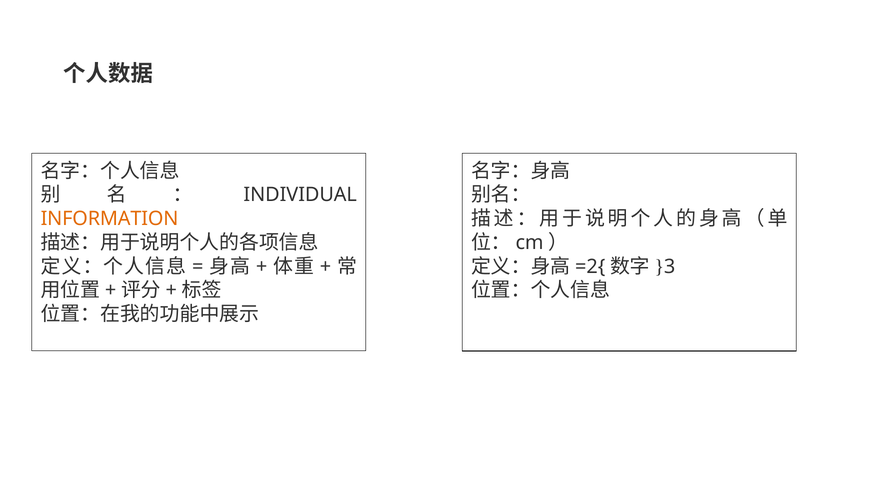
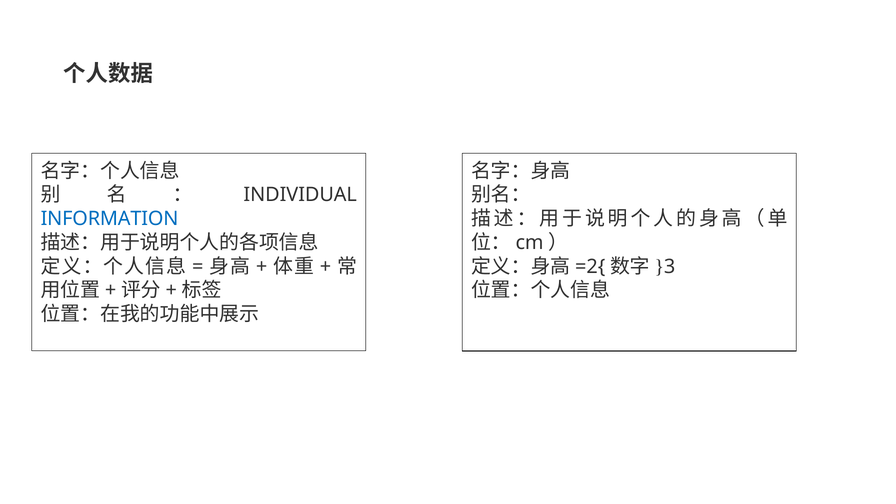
INFORMATION colour: orange -> blue (110, 219)
